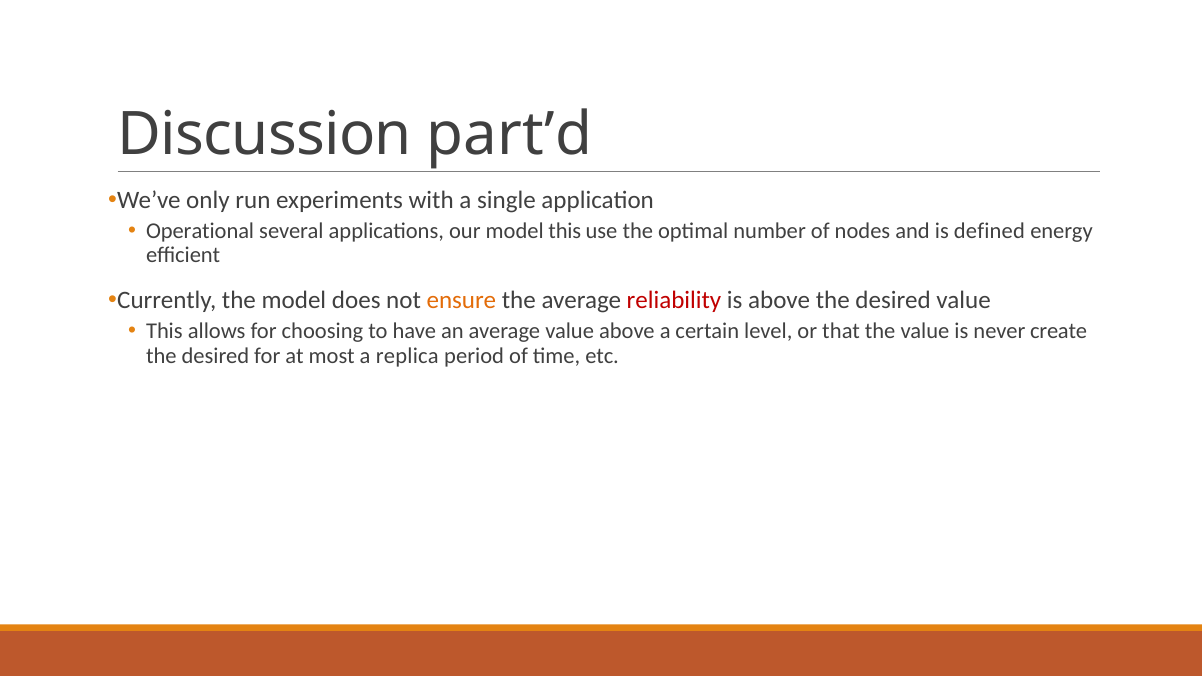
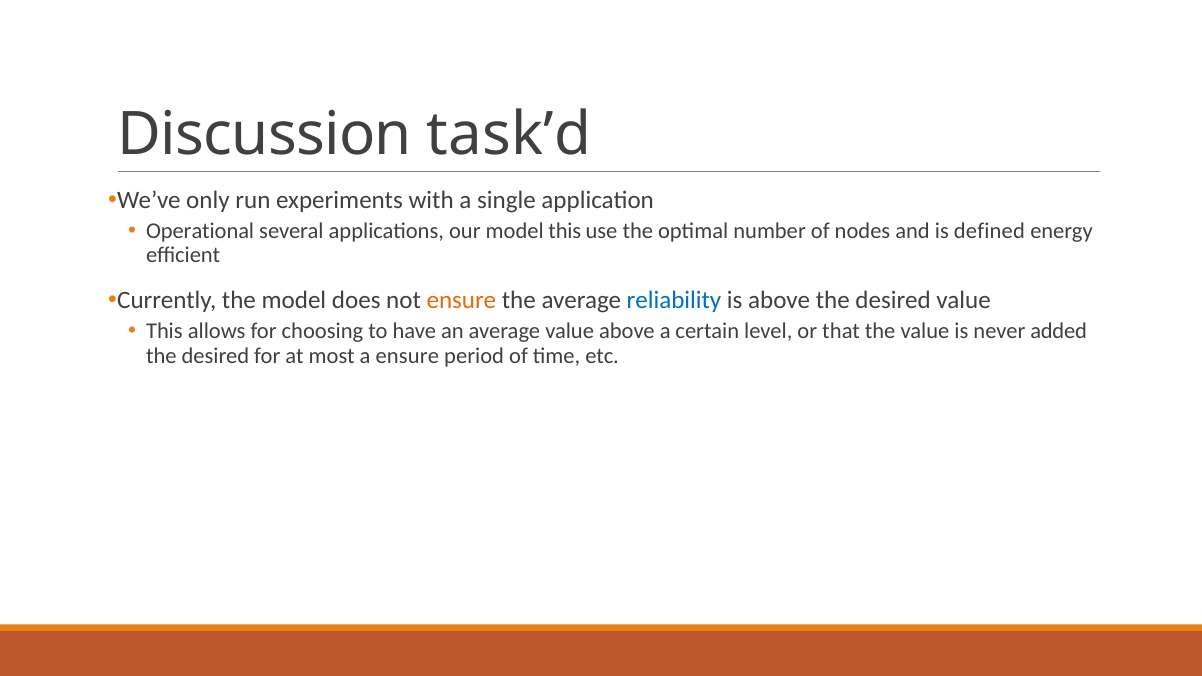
part’d: part’d -> task’d (509, 135)
reliability colour: red -> blue (674, 301)
create: create -> added (1059, 331)
a replica: replica -> ensure (407, 356)
